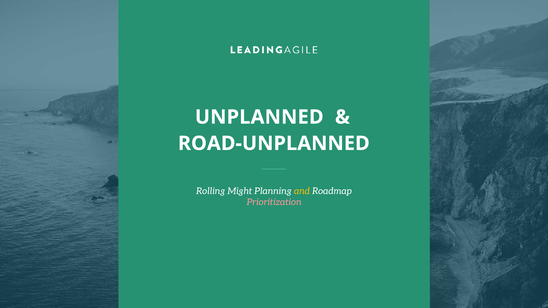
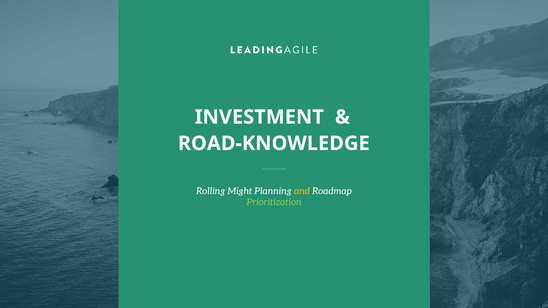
UNPLANNED: UNPLANNED -> INVESTMENT (259, 117)
ROAD-UNPLANNED: ROAD-UNPLANNED -> ROAD-KNOWLEDGE (274, 144)
Prioritization colour: pink -> light green (274, 202)
